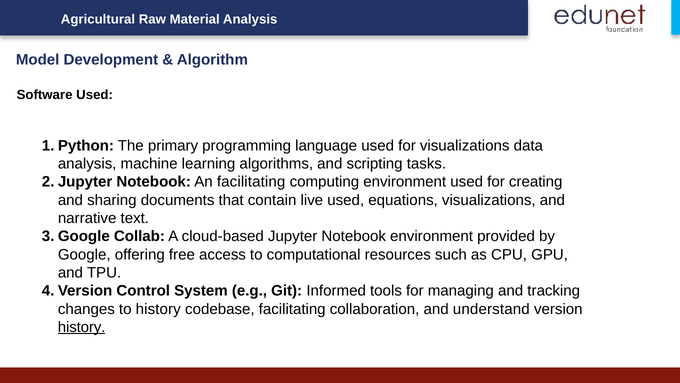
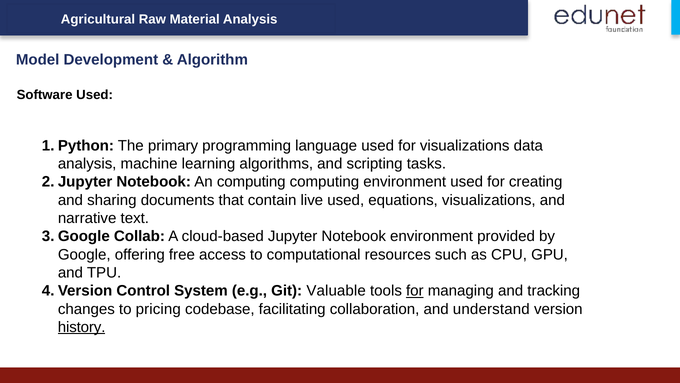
An facilitating: facilitating -> computing (251, 182)
Informed: Informed -> Valuable (336, 291)
for underline: none -> present (415, 291)
to history: history -> pricing (158, 309)
